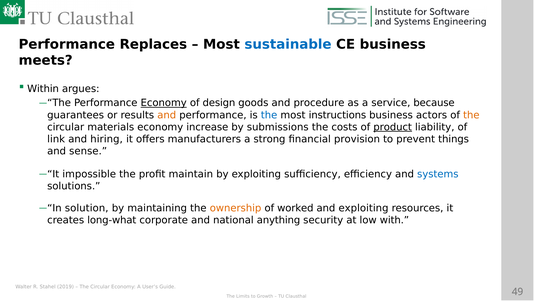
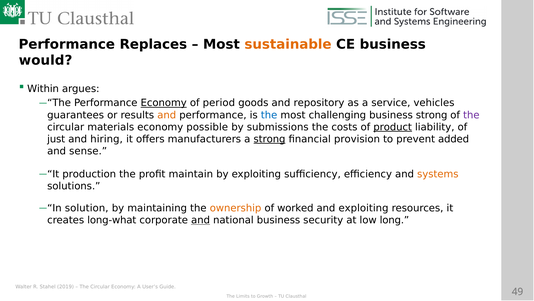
sustainable colour: blue -> orange (288, 44)
meets: meets -> would (46, 60)
design: design -> period (219, 103)
procedure: procedure -> repository (319, 103)
because: because -> vehicles (434, 103)
instructions: instructions -> challenging (337, 115)
business actors: actors -> strong (432, 115)
the colour: orange -> purple (471, 115)
increase: increase -> possible (207, 127)
link: link -> just (56, 139)
strong underline: none -> present (269, 139)
things: things -> added (454, 139)
impossible: impossible -> production (89, 174)
systems colour: blue -> orange (438, 174)
and underline: none -> present (201, 220)
national anything: anything -> business (278, 220)
with: with -> long (394, 220)
